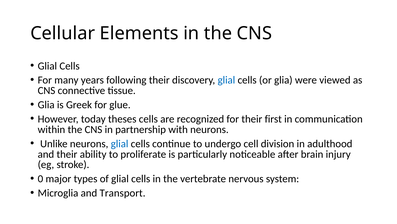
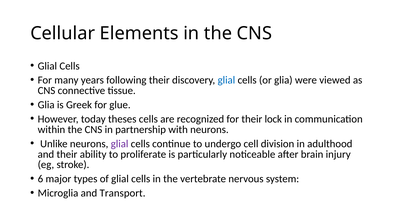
first: first -> lock (273, 119)
glial colour: blue -> purple (120, 143)
0: 0 -> 6 (40, 178)
